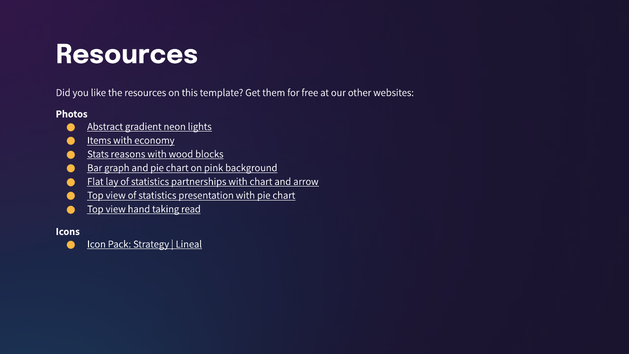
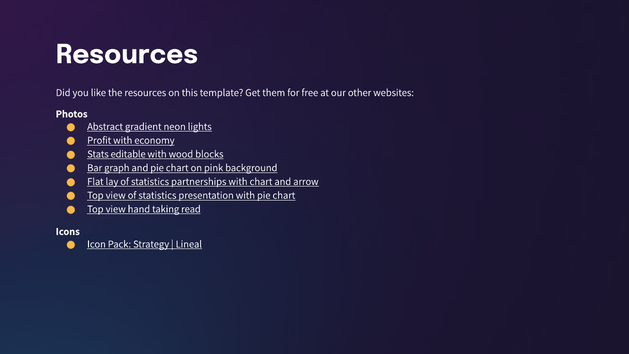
Items: Items -> Profit (99, 140)
reasons: reasons -> editable (128, 154)
